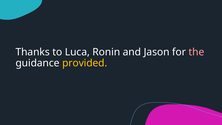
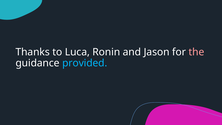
provided colour: yellow -> light blue (85, 63)
